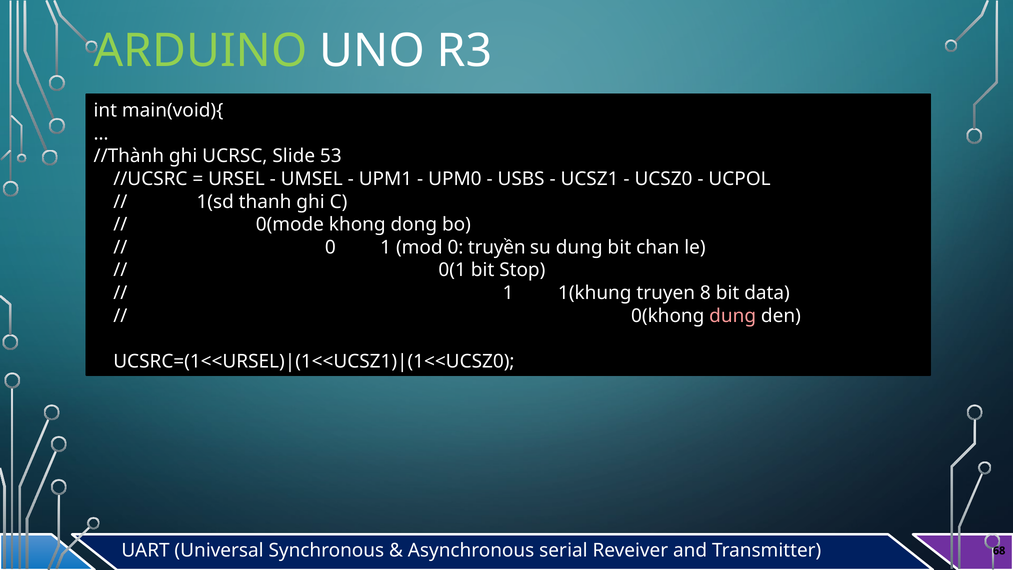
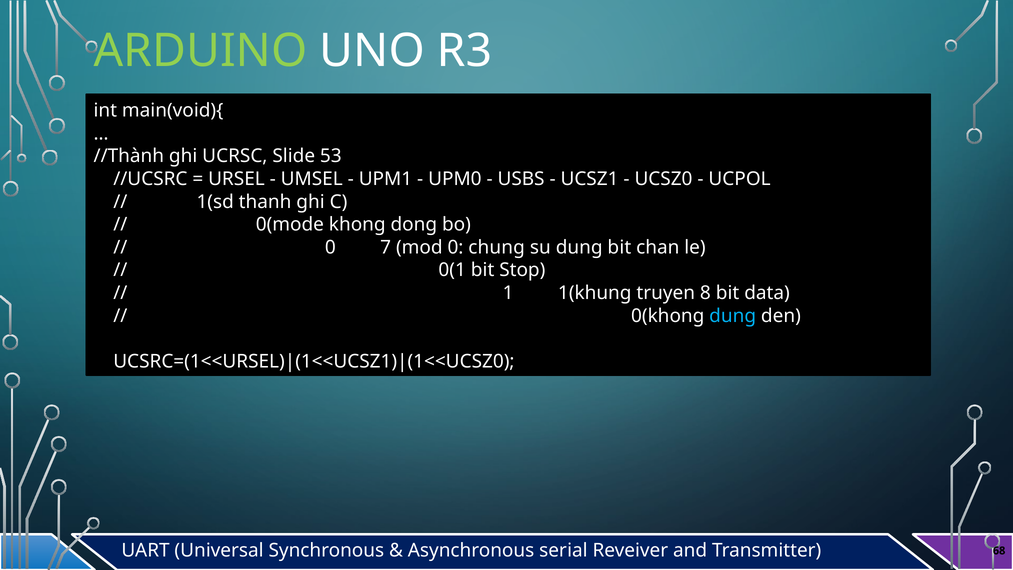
0 1: 1 -> 7 (386, 247)
truyền: truyền -> chung (497, 247)
dung colour: pink -> light blue (733, 316)
